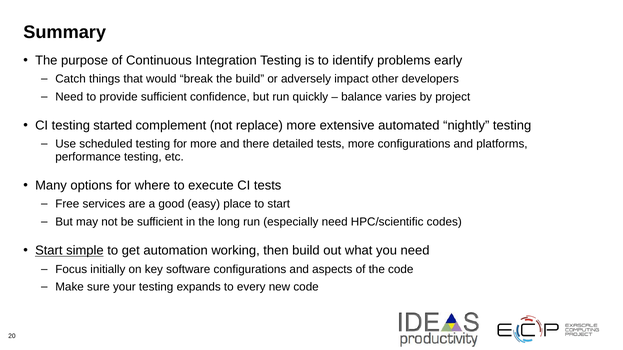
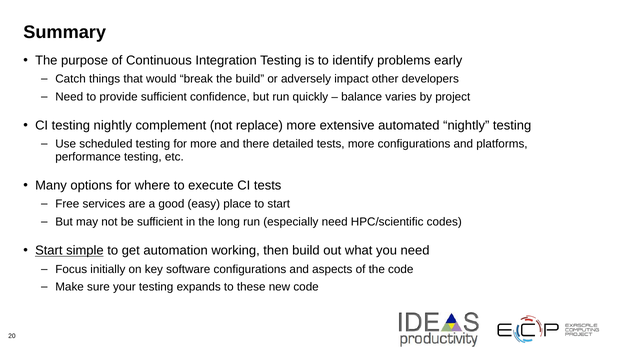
testing started: started -> nightly (113, 126)
every: every -> these (251, 287)
